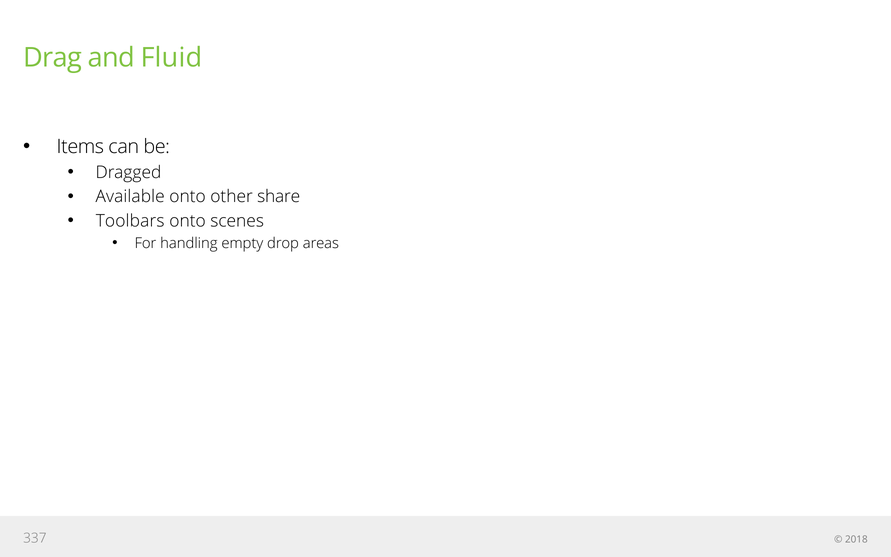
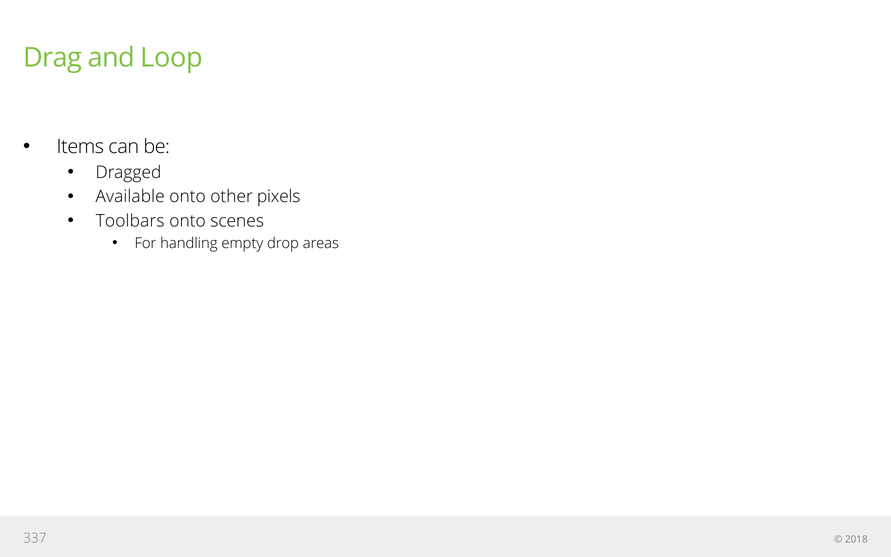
Fluid: Fluid -> Loop (172, 58)
share: share -> pixels (279, 197)
